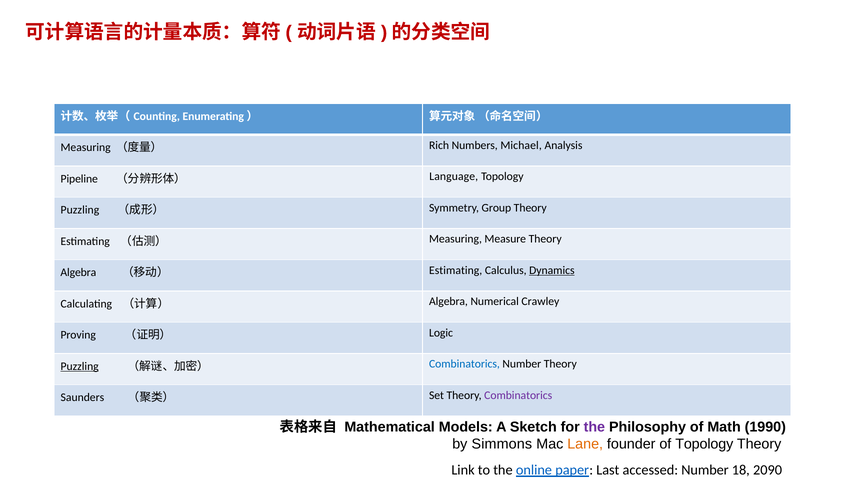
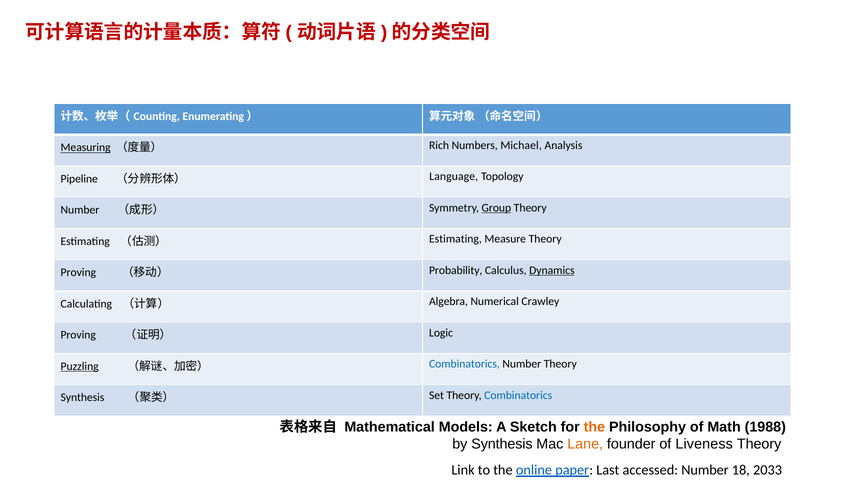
Measuring underline: none -> present (86, 148)
Puzzling: Puzzling -> Number (80, 210)
Group underline: none -> present (496, 208)
Measuring: Measuring -> Estimating (455, 239)
Algebra: Algebra -> Proving (78, 273)
Estimating: Estimating -> Probability (456, 271)
Saunders: Saunders -> Synthesis (82, 398)
Combinatorics colour: purple -> blue (518, 396)
the colour: purple -> orange (594, 427)
1990: 1990 -> 1988 (765, 427)
by Simmons: Simmons -> Synthesis (502, 444)
of Topology: Topology -> Liveness (704, 444)
2090: 2090 -> 2033 (768, 471)
